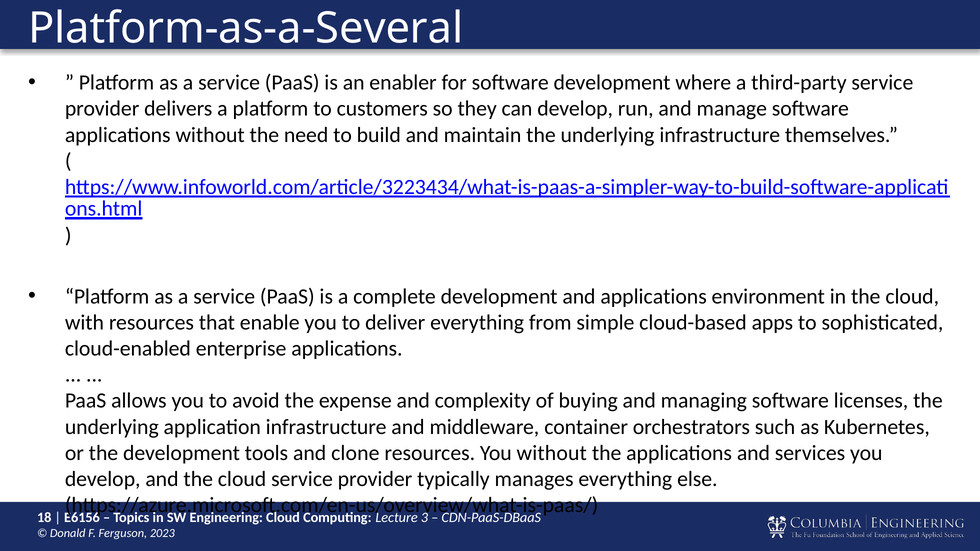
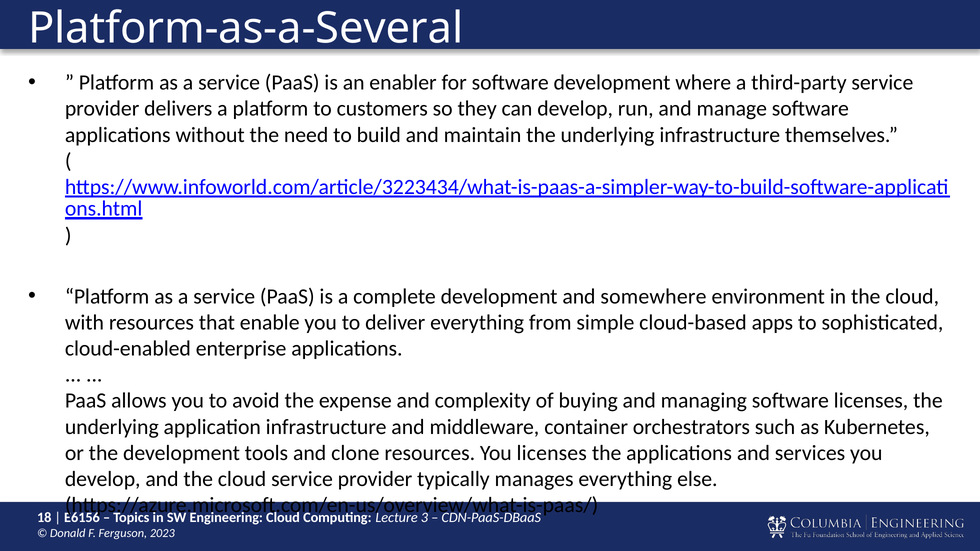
and applications: applications -> somewhere (653, 297)
You without: without -> licenses (552, 453)
